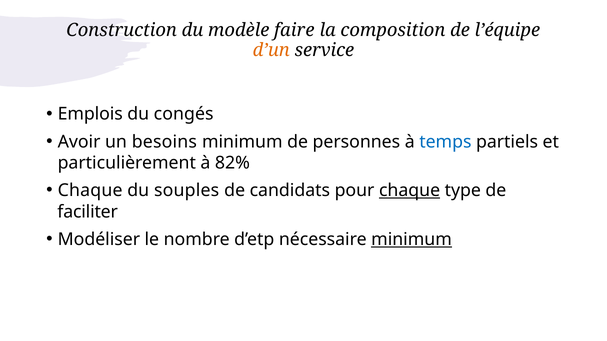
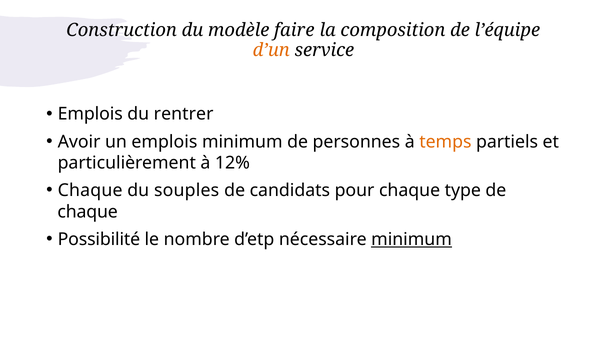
congés: congés -> rentrer (184, 114)
un besoins: besoins -> emplois (164, 142)
temps colour: blue -> orange (445, 142)
82%: 82% -> 12% (232, 163)
chaque underline: present -> none (410, 191)
faciliter: faciliter -> chaque (88, 212)
Modéliser: Modéliser -> Possibilité (99, 240)
